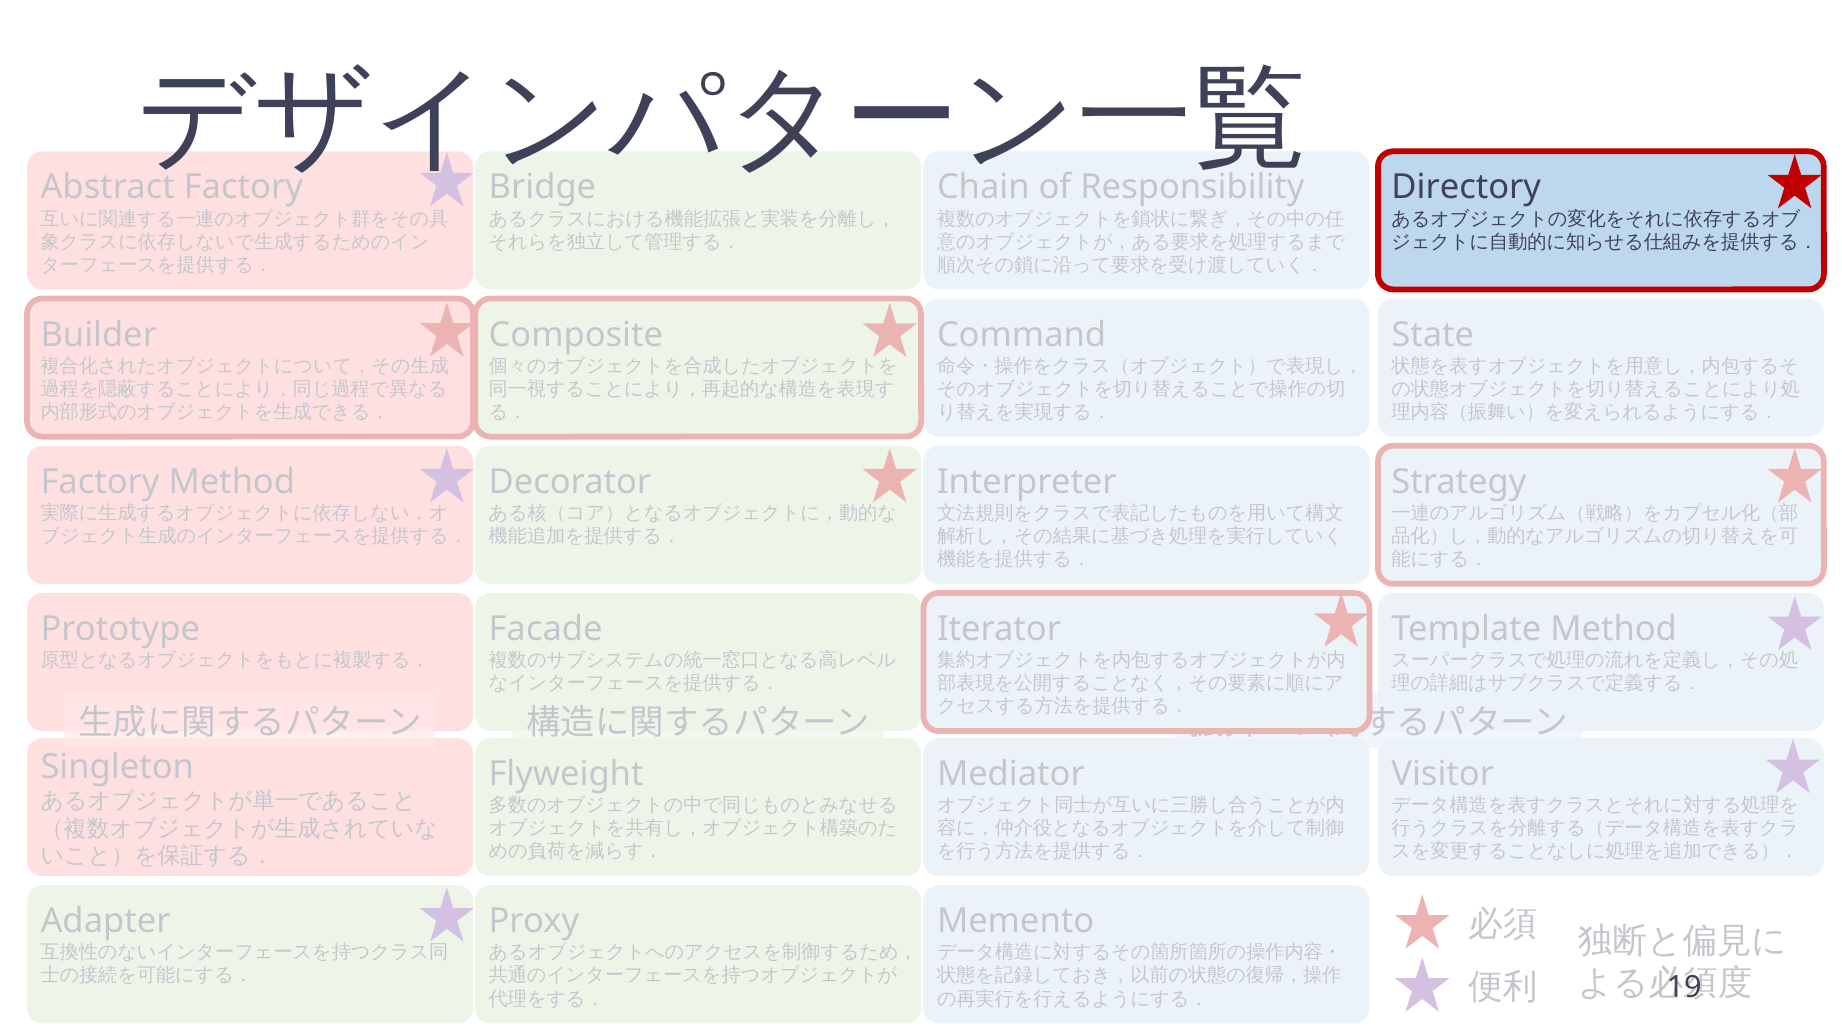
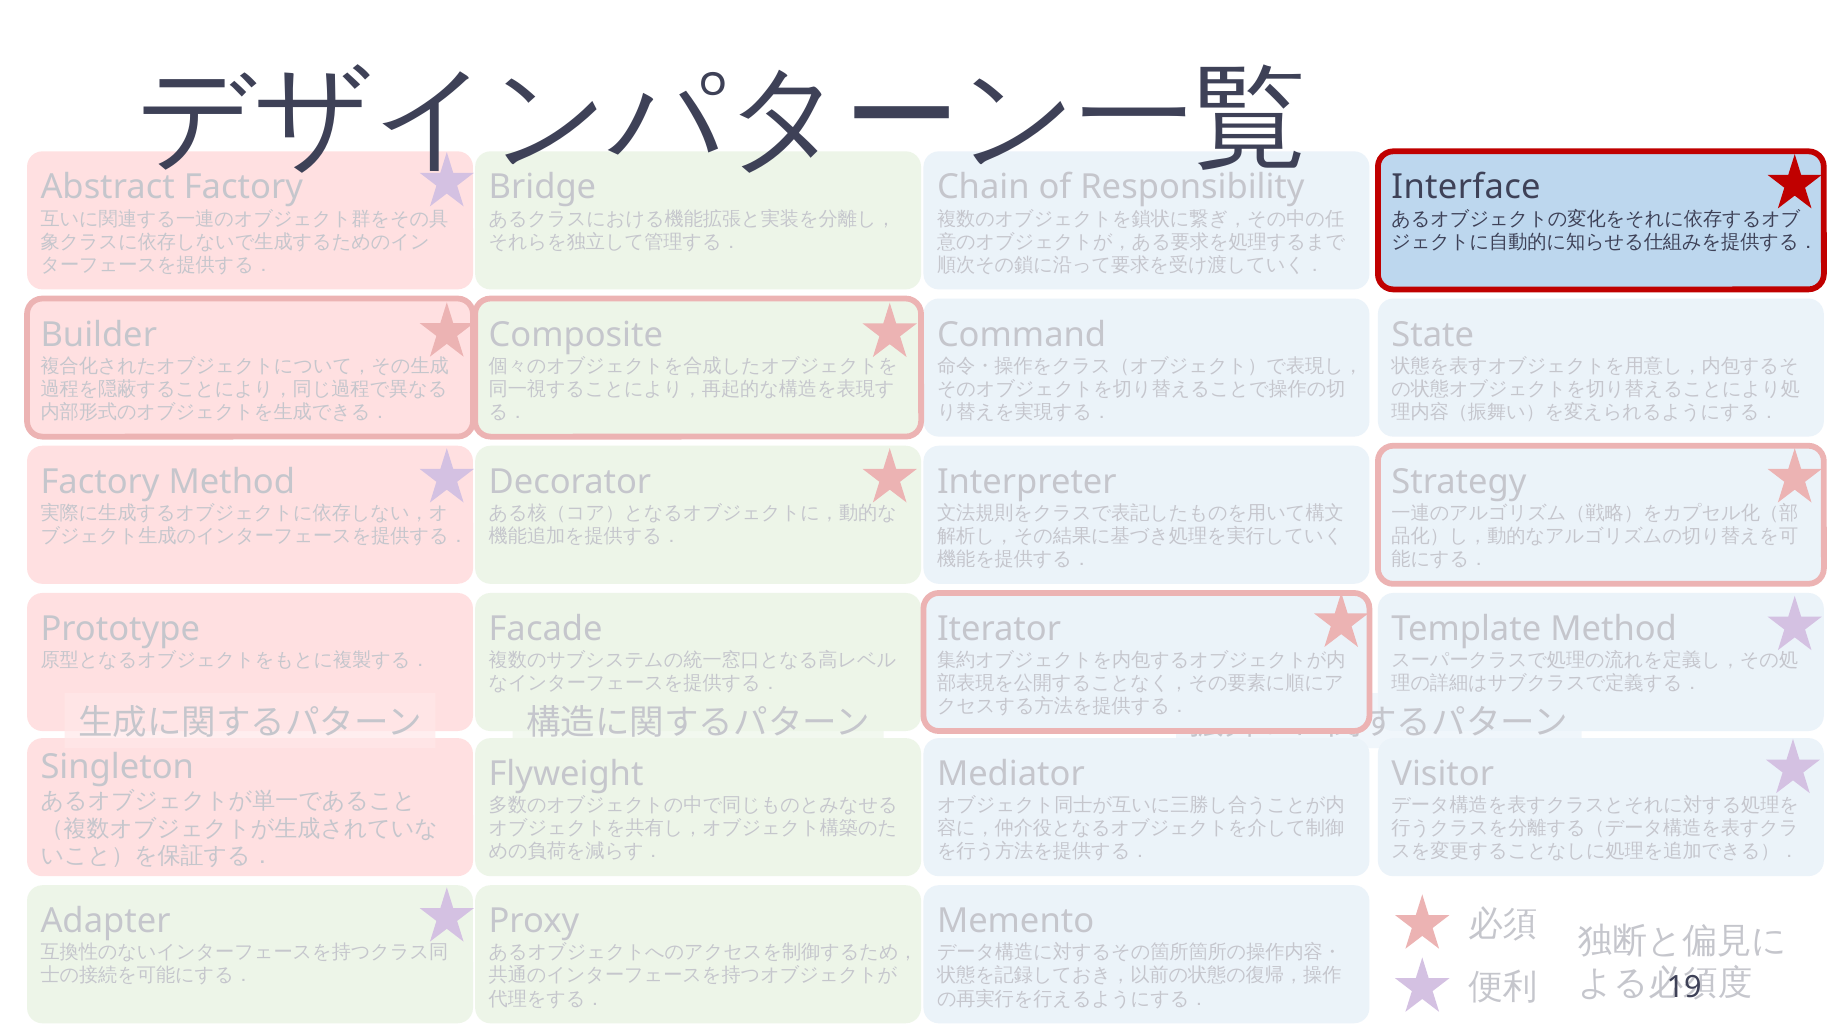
Directory: Directory -> Interface (1466, 188)
